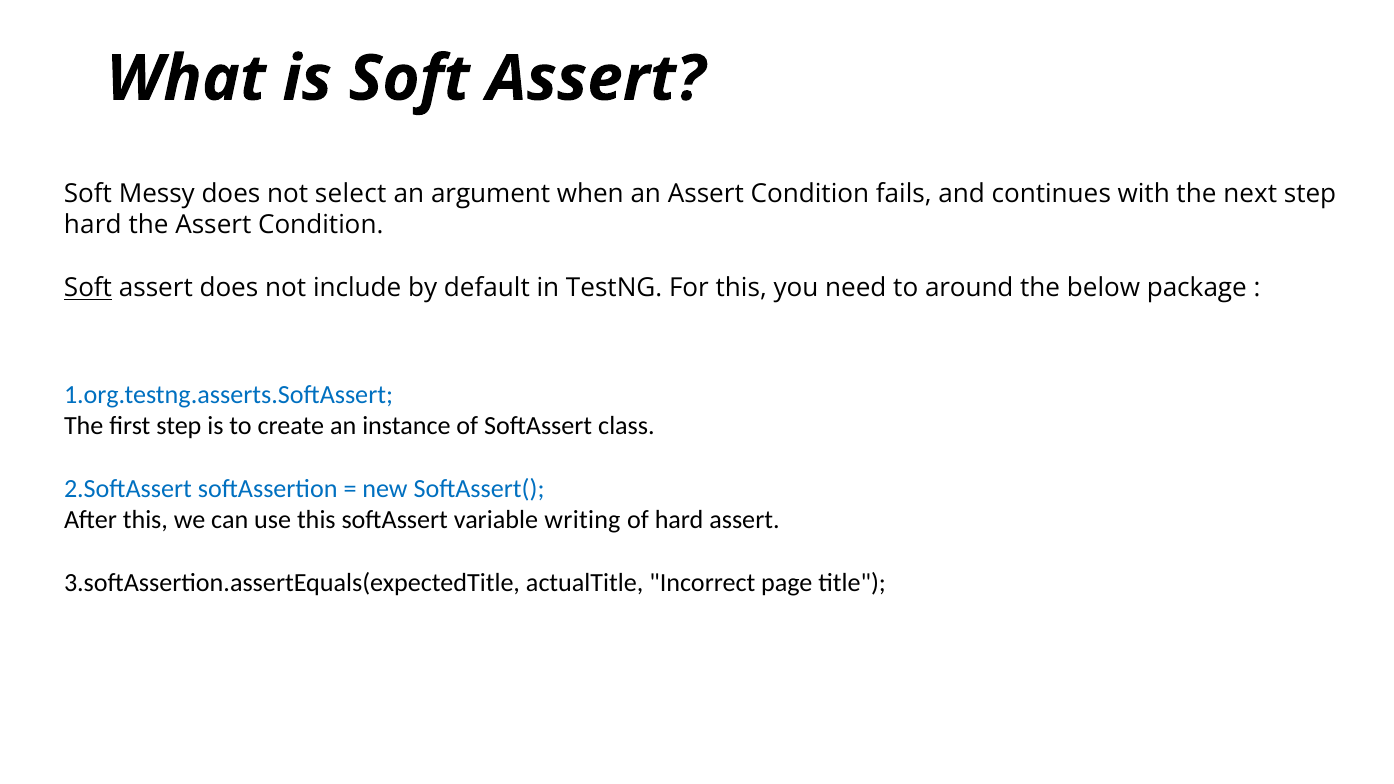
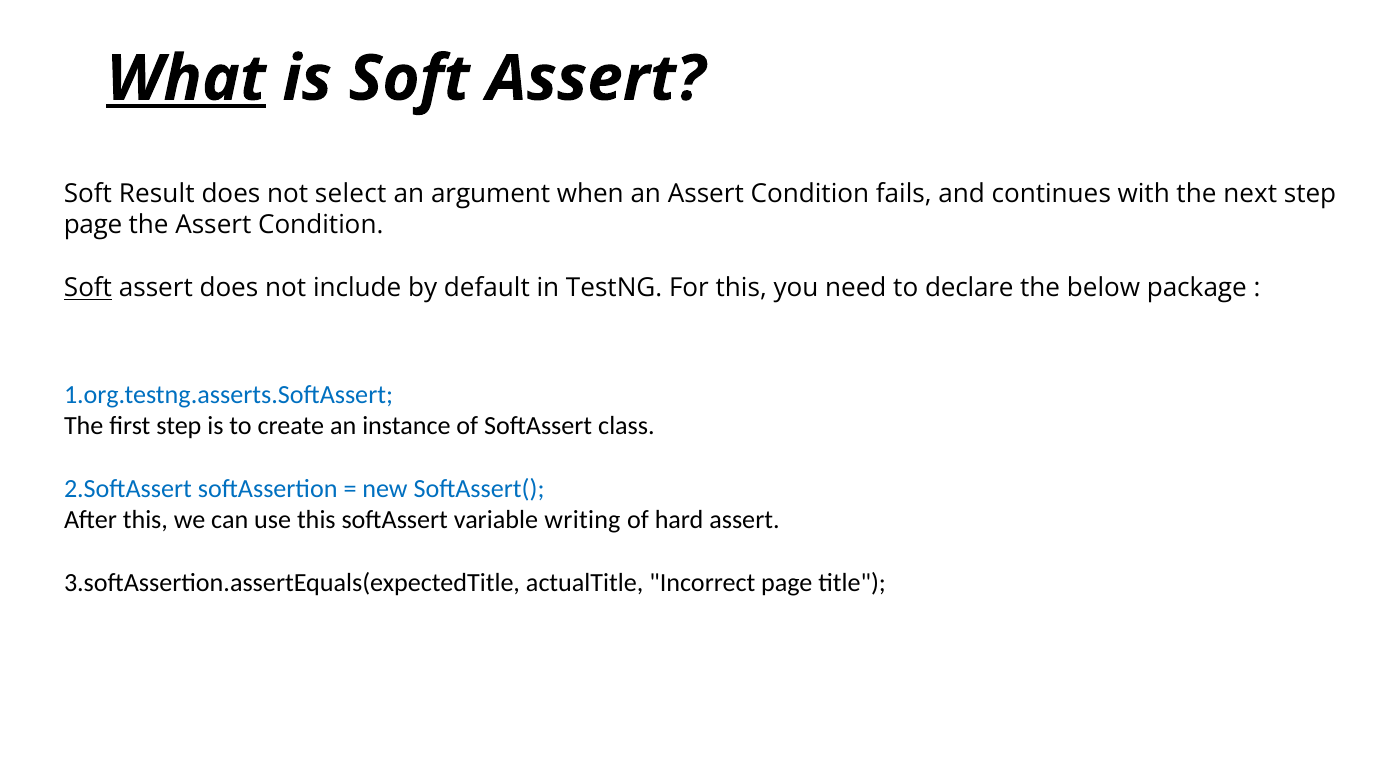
What underline: none -> present (186, 79)
Messy: Messy -> Result (157, 194)
hard: hard -> page (93, 225)
around: around -> declare (969, 288)
